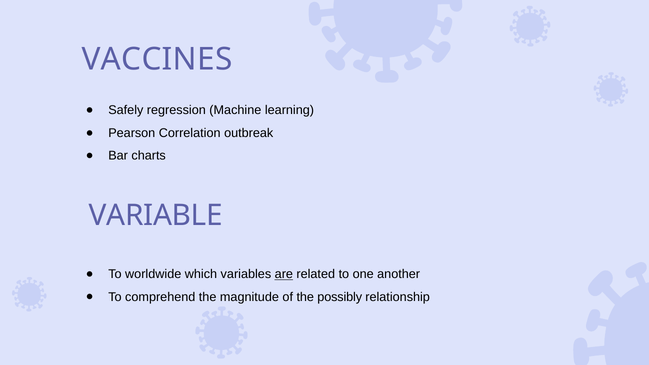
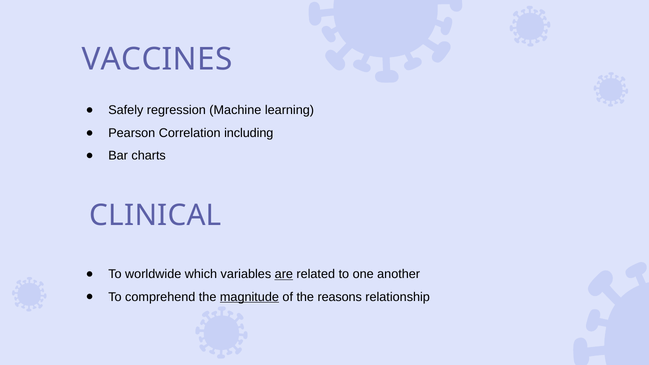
outbreak: outbreak -> including (249, 133)
VARIABLE: VARIABLE -> CLINICAL (155, 216)
magnitude underline: none -> present (249, 297)
possibly: possibly -> reasons (340, 297)
